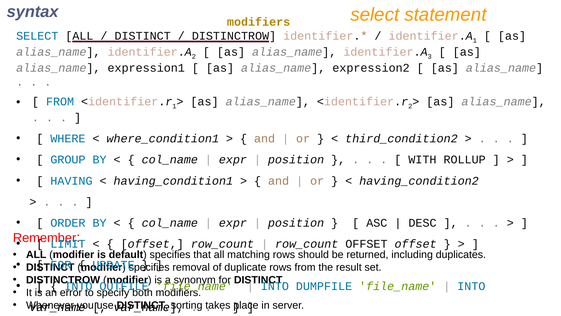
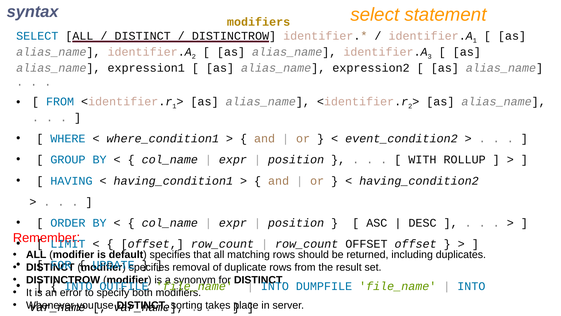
third_condition2: third_condition2 -> event_condition2 (401, 138)
